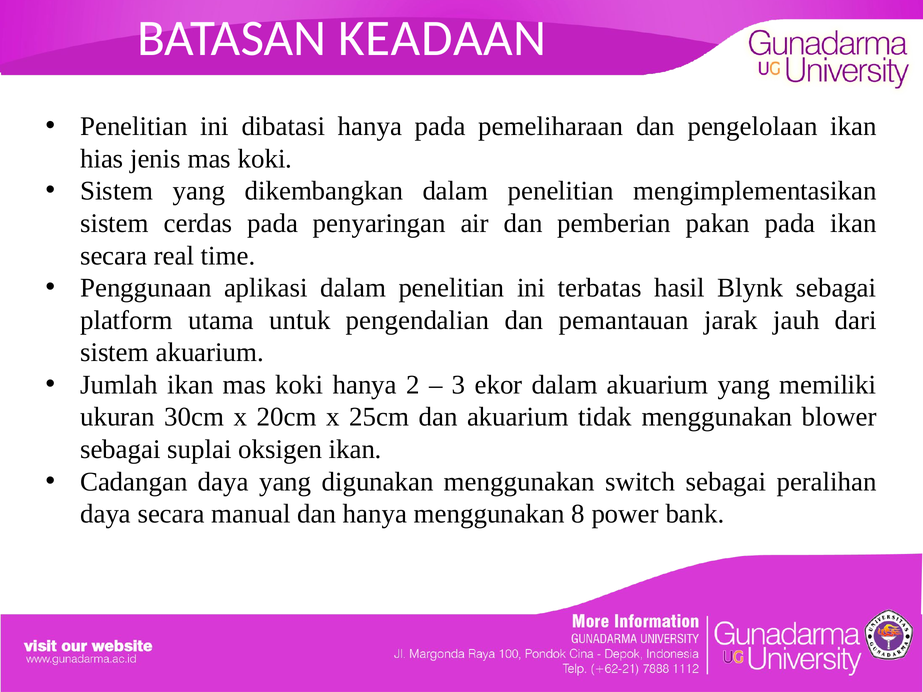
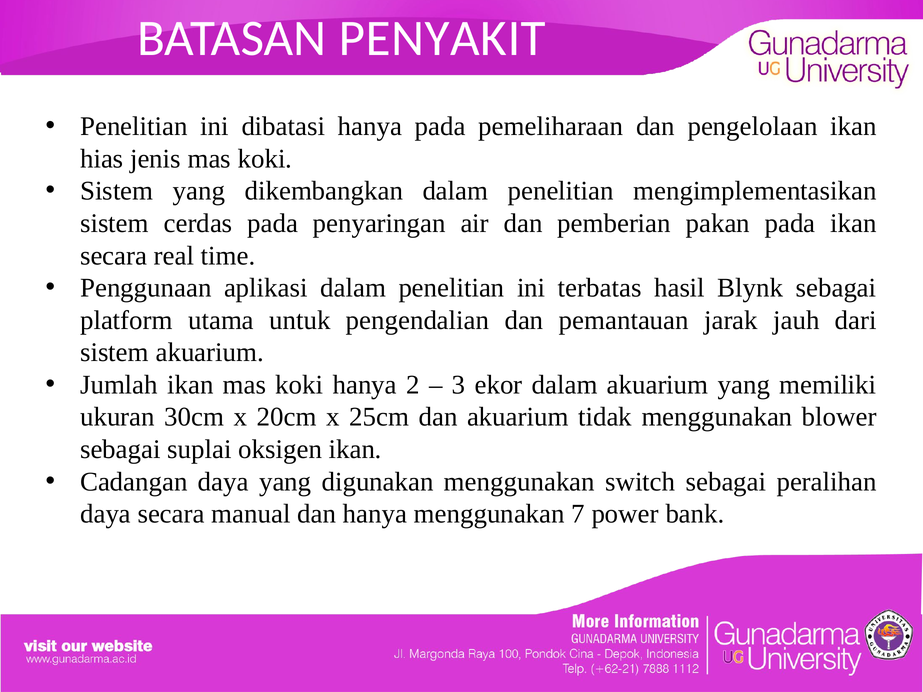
KEADAAN: KEADAAN -> PENYAKIT (442, 38)
8: 8 -> 7 (578, 514)
